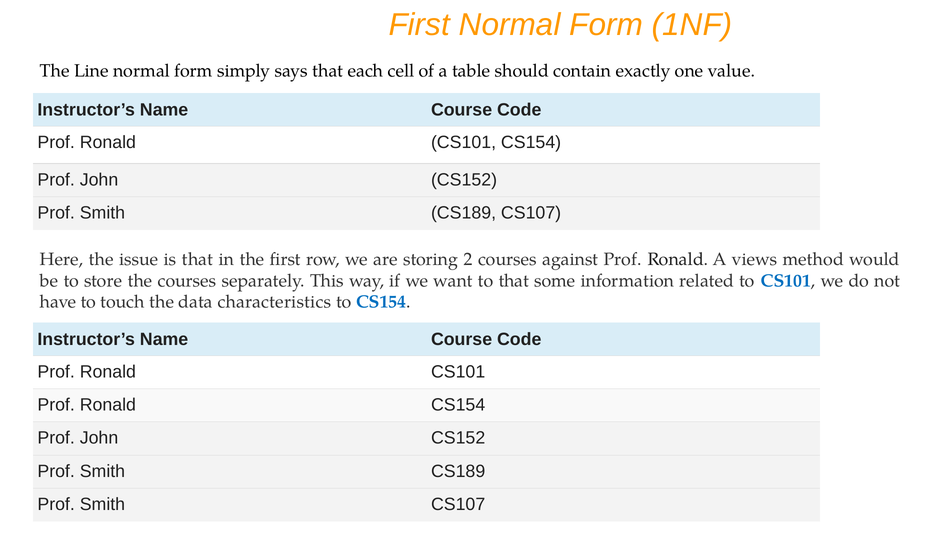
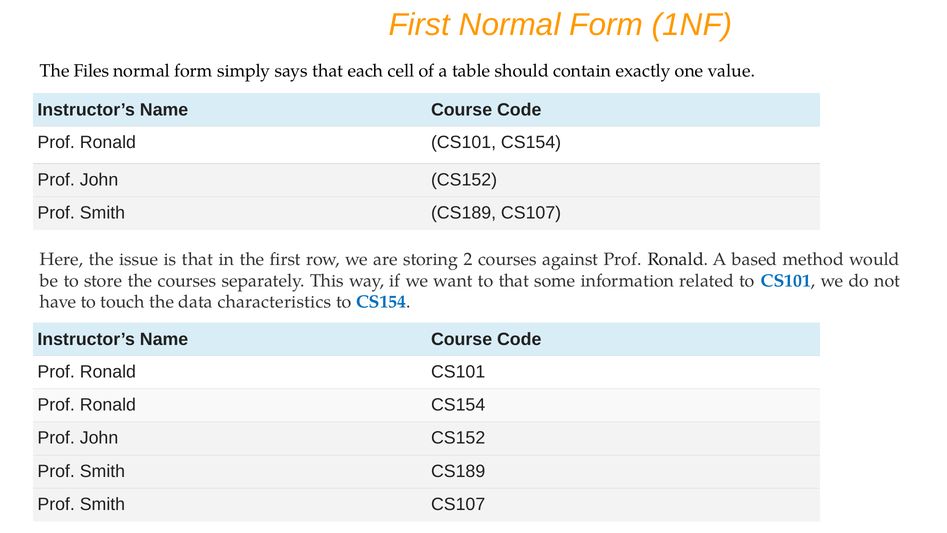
Line: Line -> Files (91, 71)
views: views -> based (755, 259)
